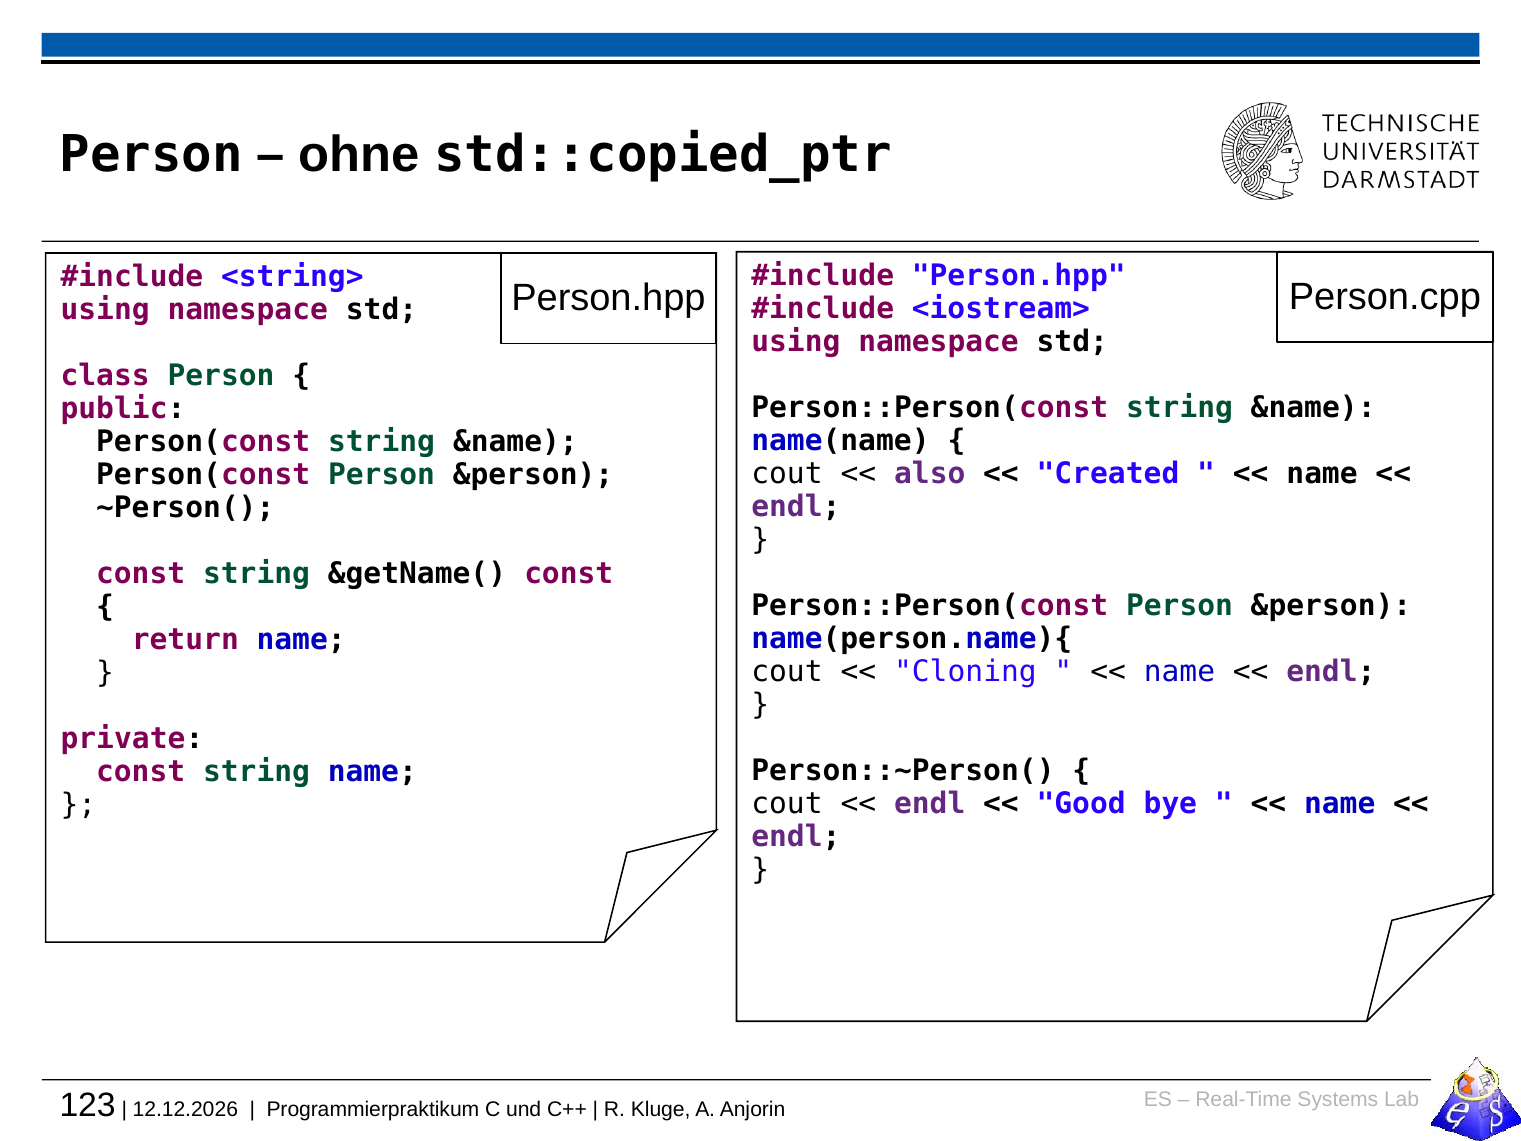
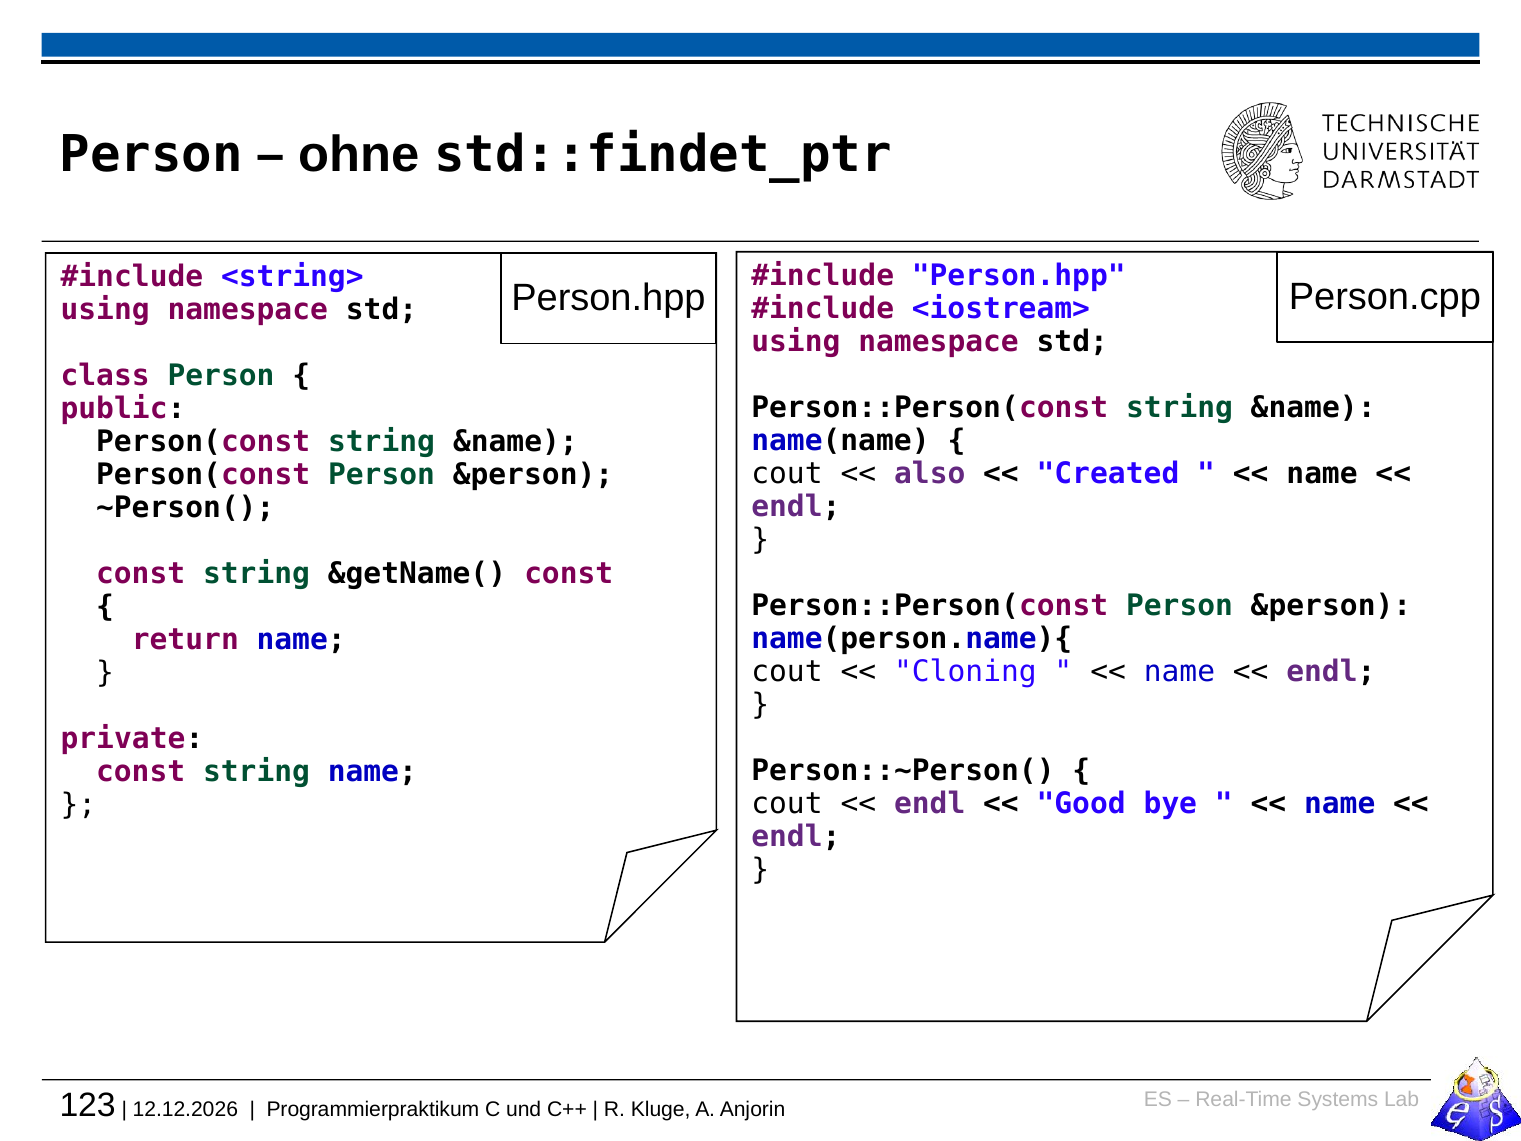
std::copied_ptr: std::copied_ptr -> std::findet_ptr (663, 155)
